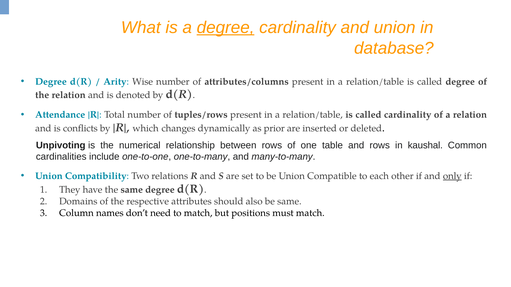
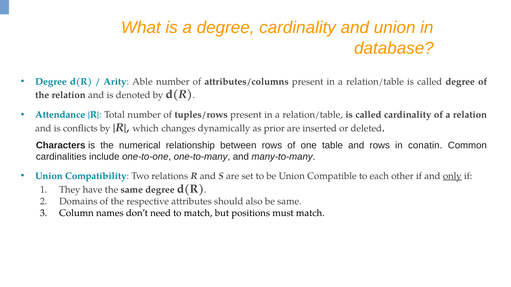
degree underline: present -> none (226, 28)
Wise: Wise -> Able (142, 82)
Unpivoting: Unpivoting -> Characters (61, 146)
kaushal: kaushal -> conatin (425, 146)
